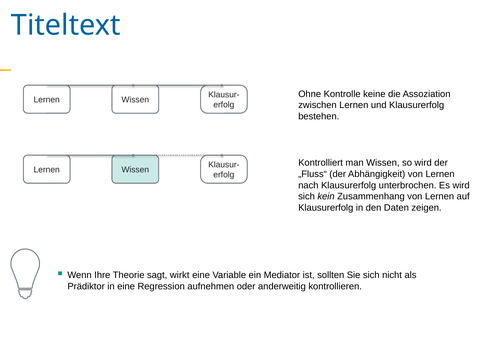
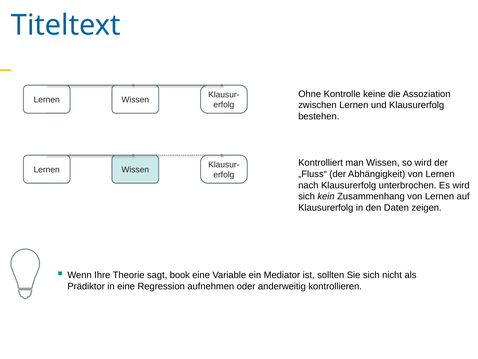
wirkt: wirkt -> book (180, 275)
